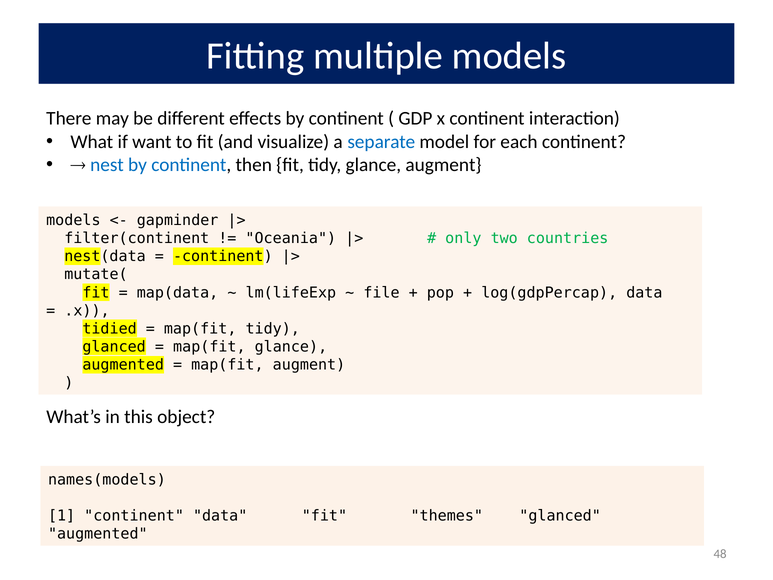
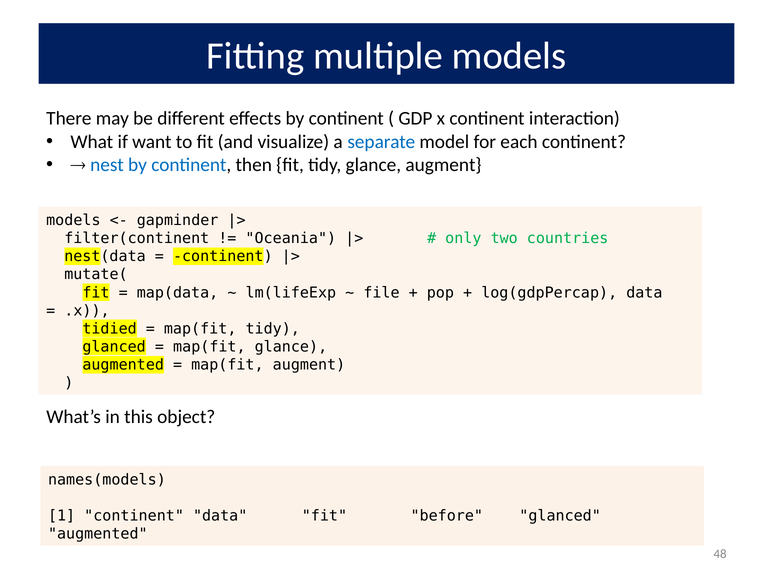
themes: themes -> before (447, 516)
